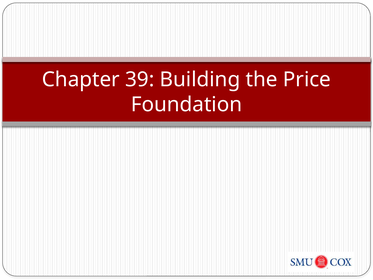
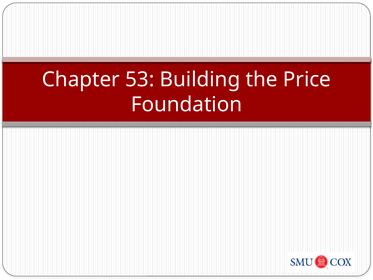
39: 39 -> 53 (140, 79)
